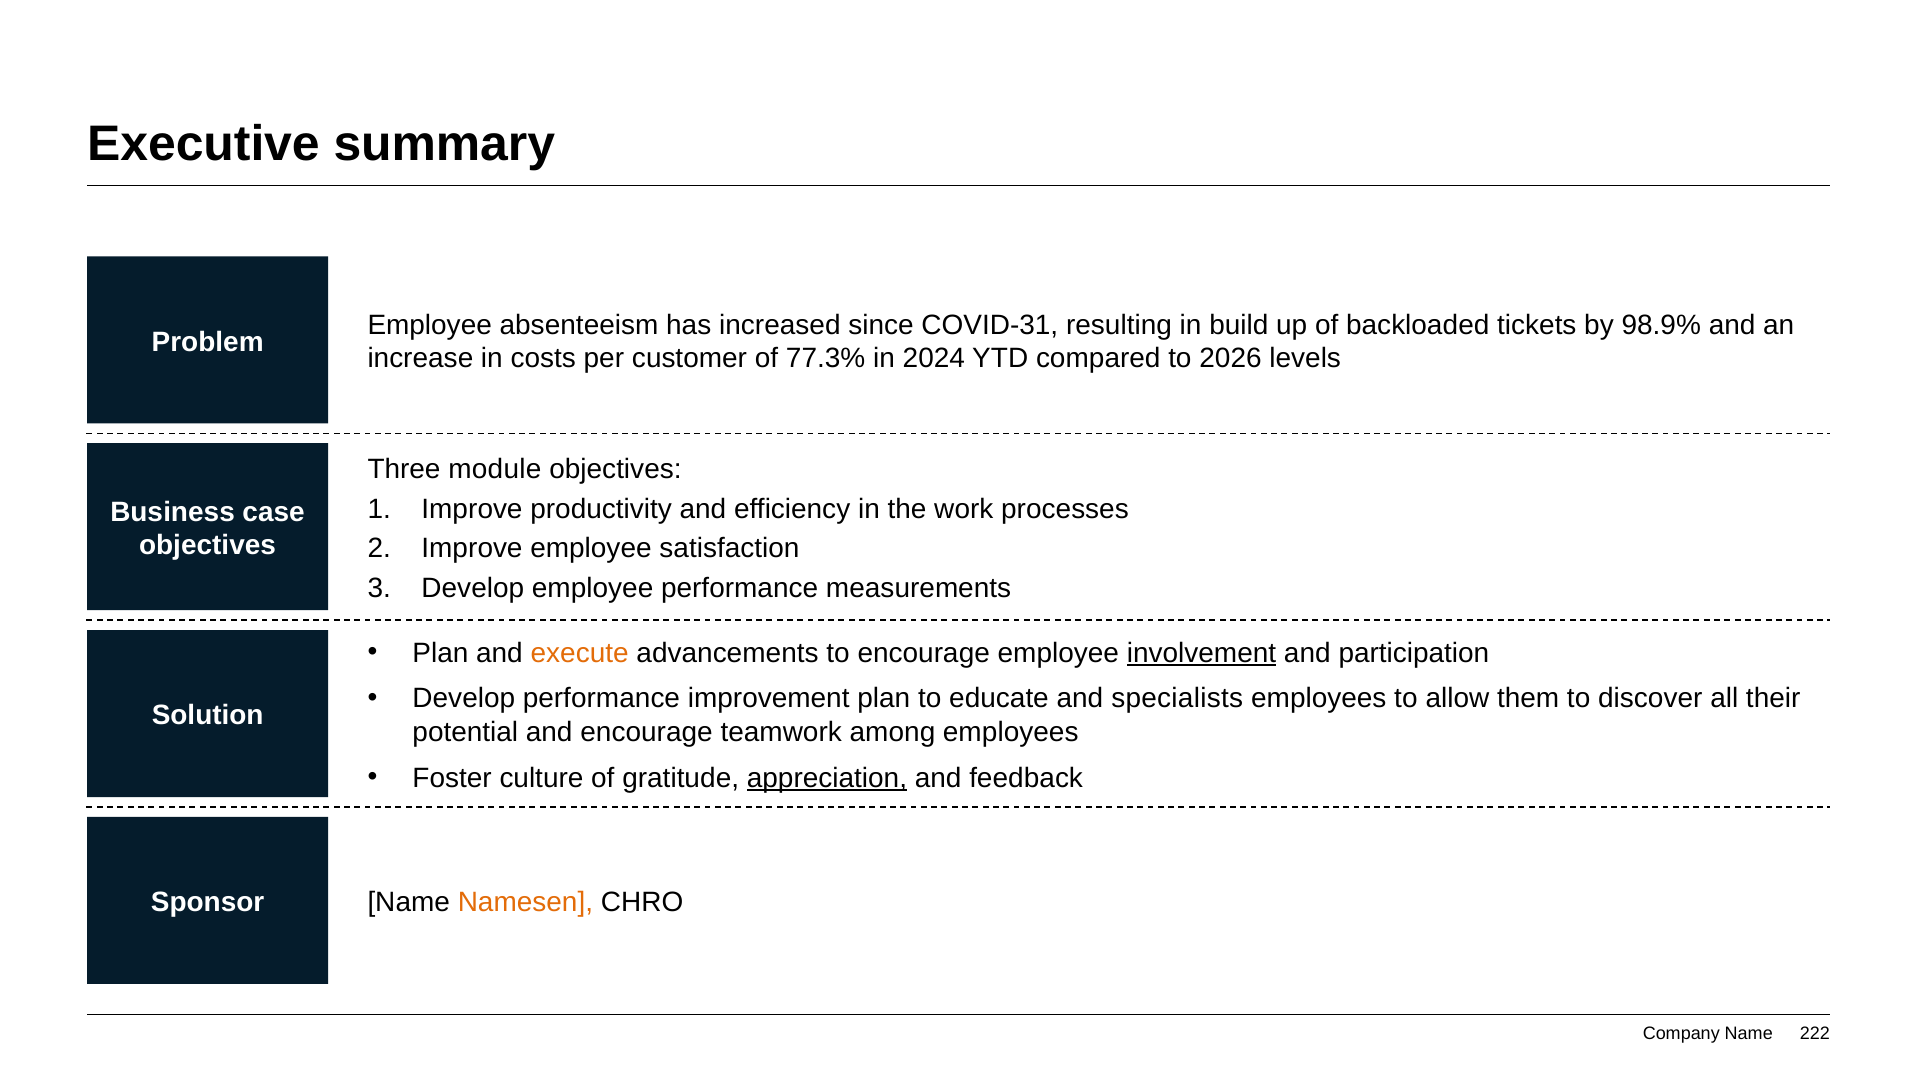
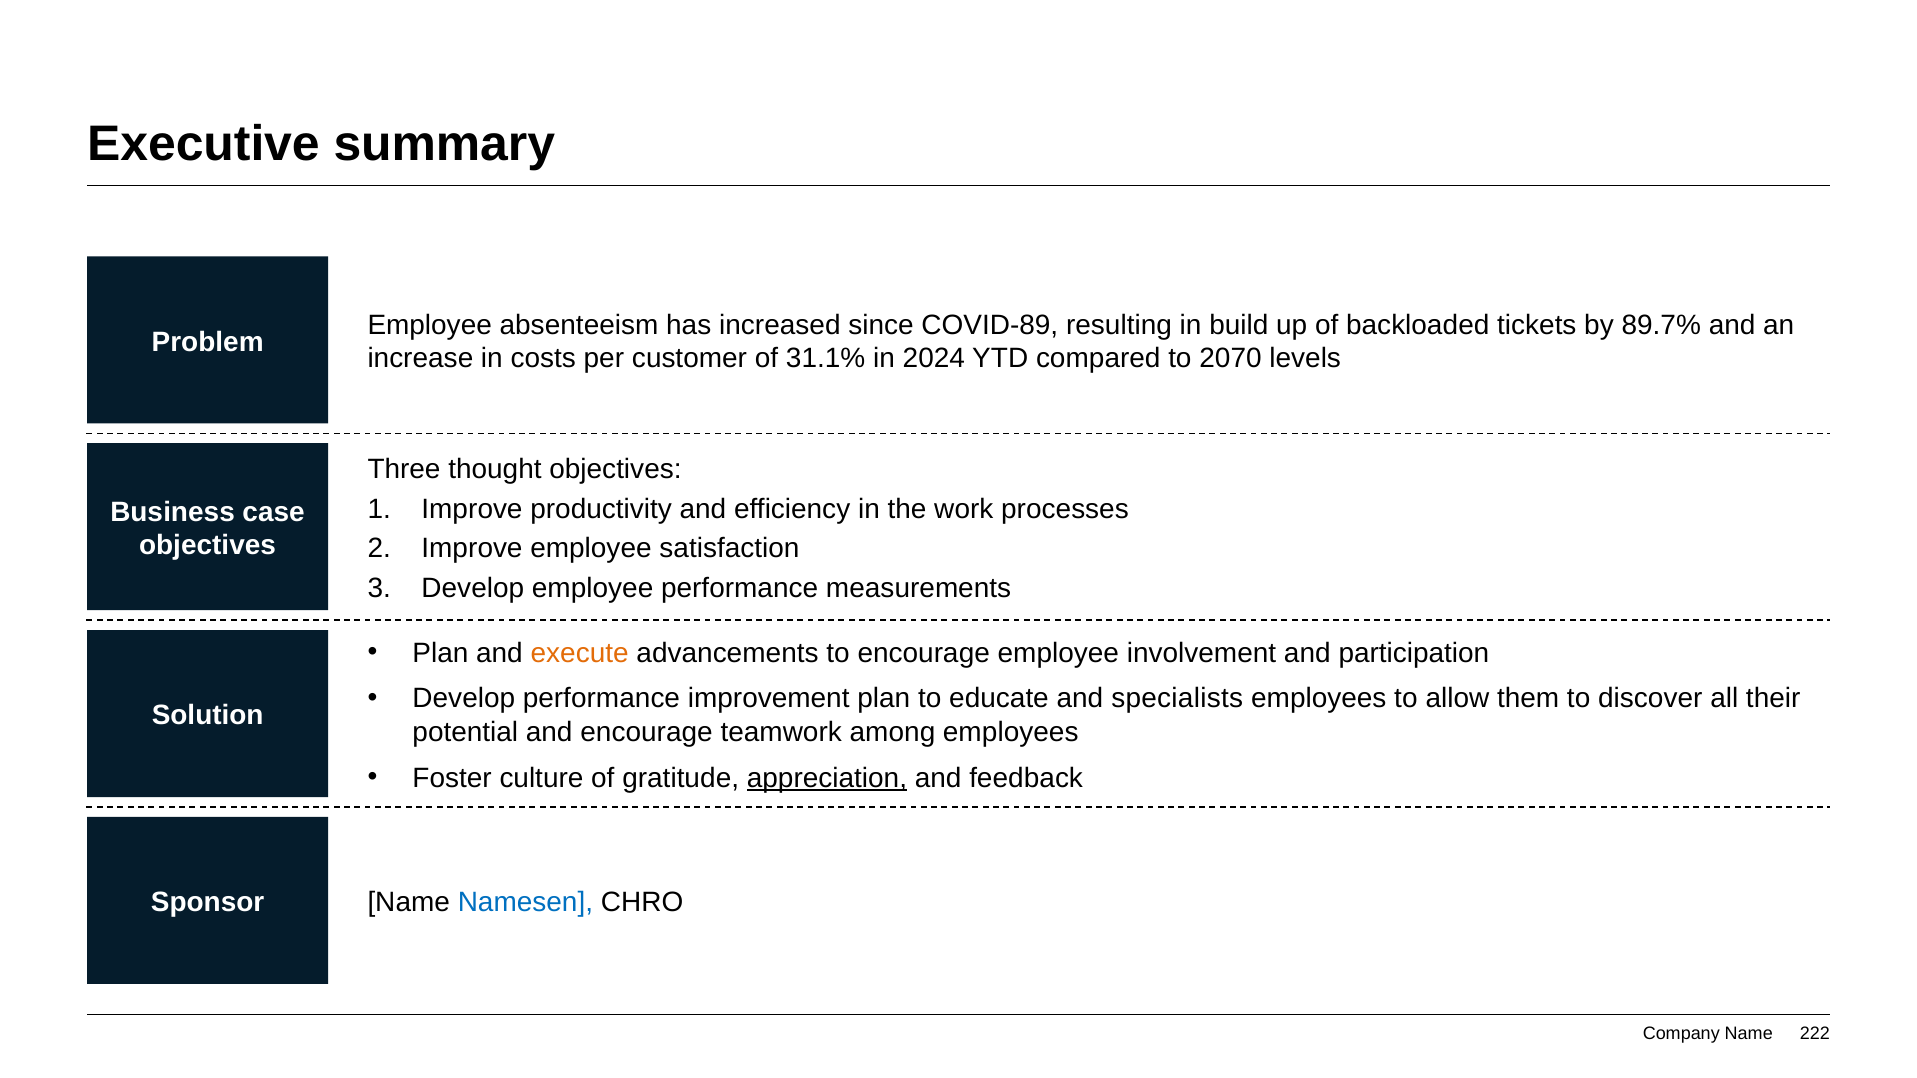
COVID-31: COVID-31 -> COVID-89 (990, 325)
98.9%: 98.9% -> 89.7% (1661, 325)
77.3%: 77.3% -> 31.1% (826, 359)
2026: 2026 -> 2070 (1231, 359)
module: module -> thought (495, 469)
involvement underline: present -> none (1202, 653)
Namesen colour: orange -> blue (525, 903)
